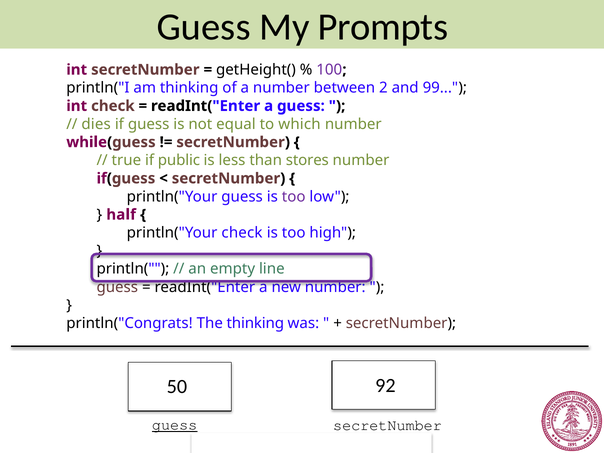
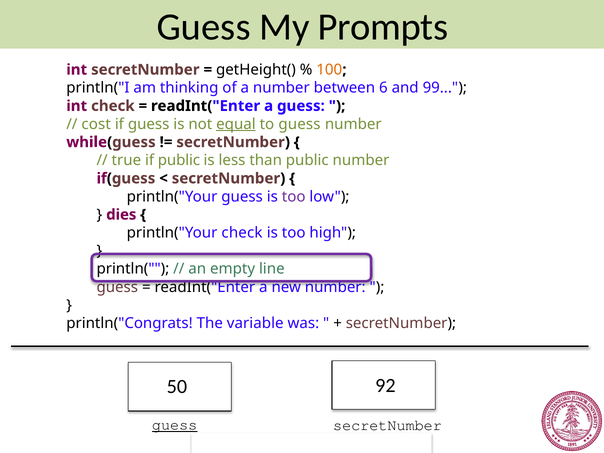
100 colour: purple -> orange (329, 70)
2: 2 -> 6 (383, 88)
dies: dies -> cost (96, 124)
equal underline: none -> present (236, 124)
to which: which -> guess (300, 124)
than stores: stores -> public (307, 160)
half: half -> dies (121, 215)
The thinking: thinking -> variable (255, 323)
